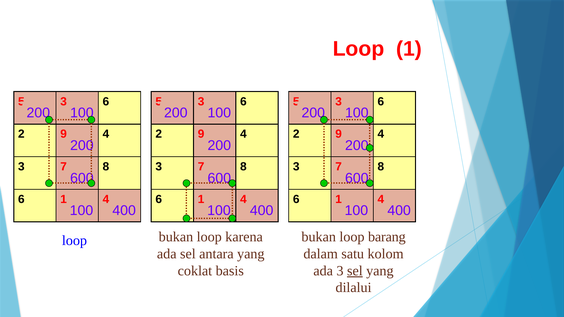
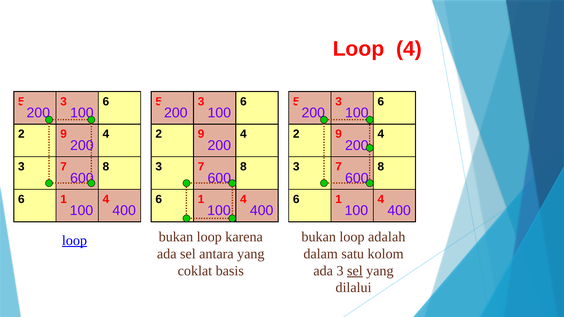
Loop 1: 1 -> 4 (409, 49)
barang: barang -> adalah (387, 237)
loop underline: none -> present (75, 241)
